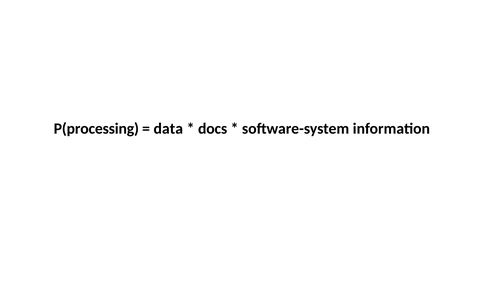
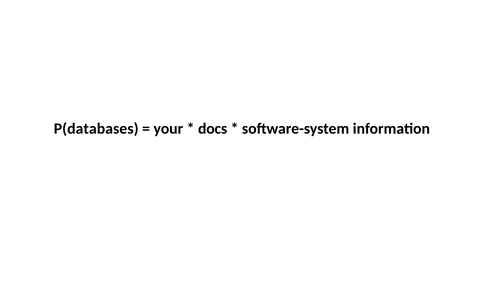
P(processing: P(processing -> P(databases (96, 129)
data: data -> your (168, 129)
